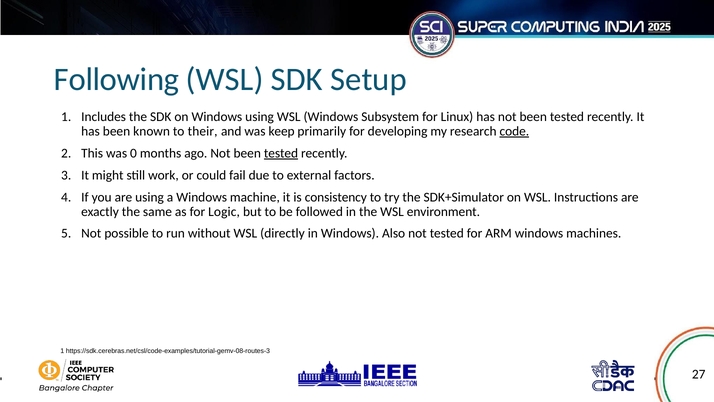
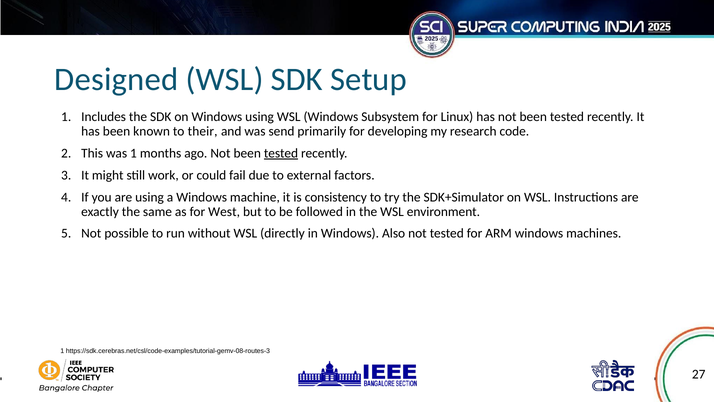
Following: Following -> Designed (116, 79)
keep: keep -> send (281, 131)
code underline: present -> none (514, 131)
was 0: 0 -> 1 (133, 153)
Logic: Logic -> West (224, 211)
